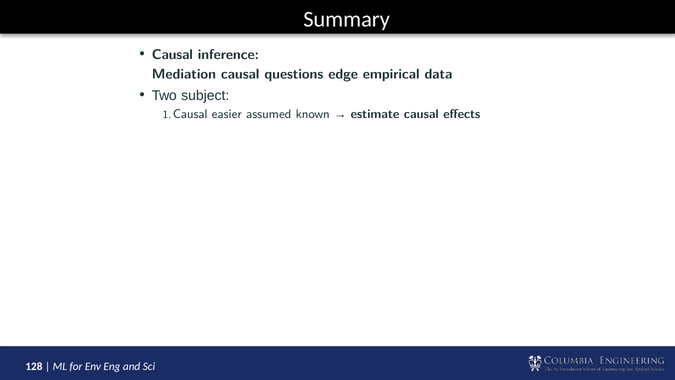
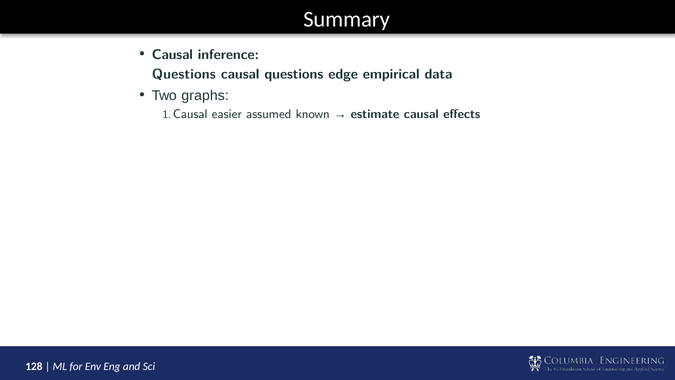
Mediation: Mediation -> Questions (184, 74)
subject: subject -> graphs (205, 96)
